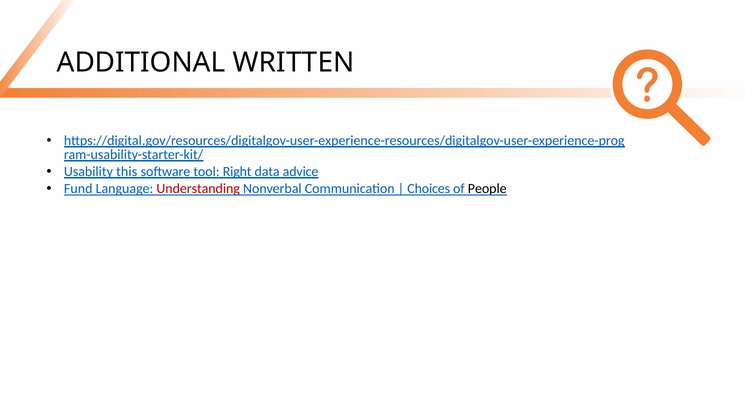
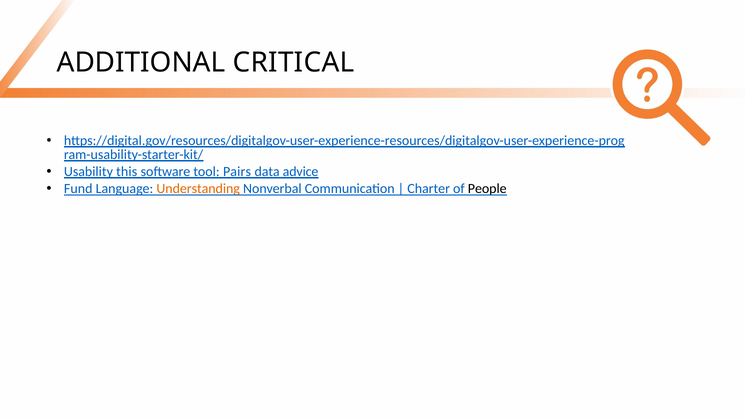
WRITTEN: WRITTEN -> CRITICAL (294, 63)
Right: Right -> Pairs (237, 172)
Understanding colour: red -> orange (198, 189)
Choices: Choices -> Charter (429, 189)
